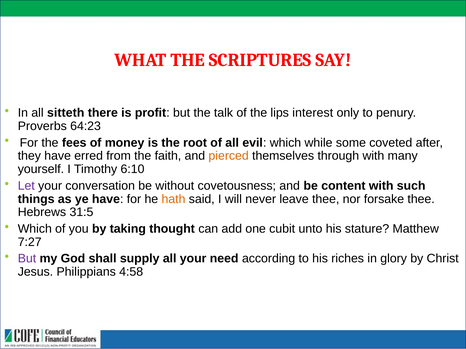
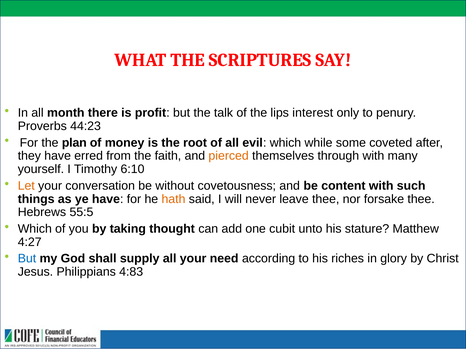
sitteth: sitteth -> month (66, 113)
64:23: 64:23 -> 44:23 (86, 126)
fees: fees -> plan (74, 143)
Let colour: purple -> orange (26, 186)
31:5: 31:5 -> 55:5 (81, 213)
7:27: 7:27 -> 4:27 (30, 242)
But colour: purple -> blue (27, 259)
4:58: 4:58 -> 4:83 (131, 272)
